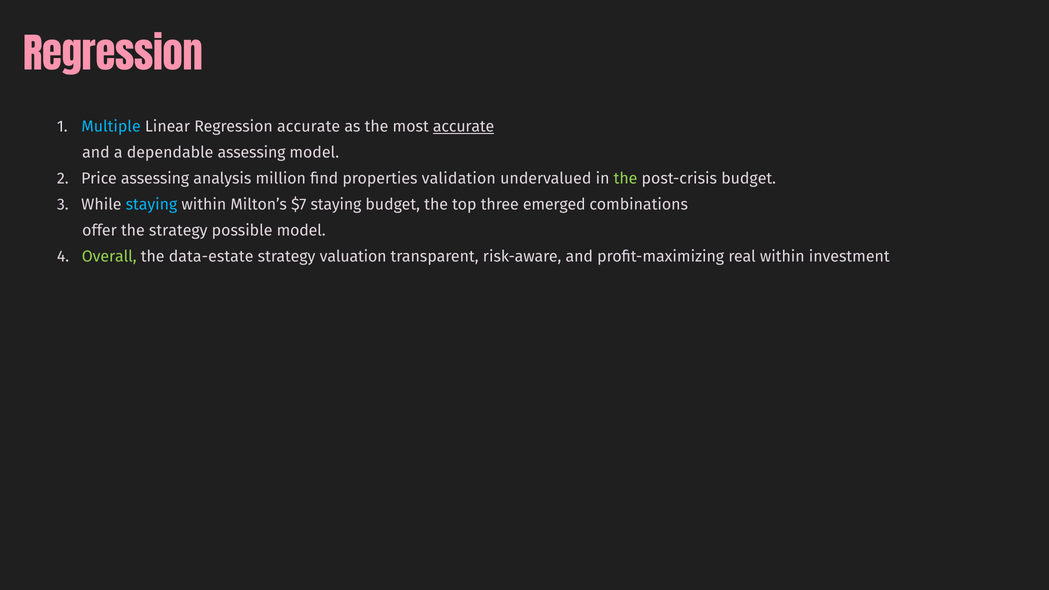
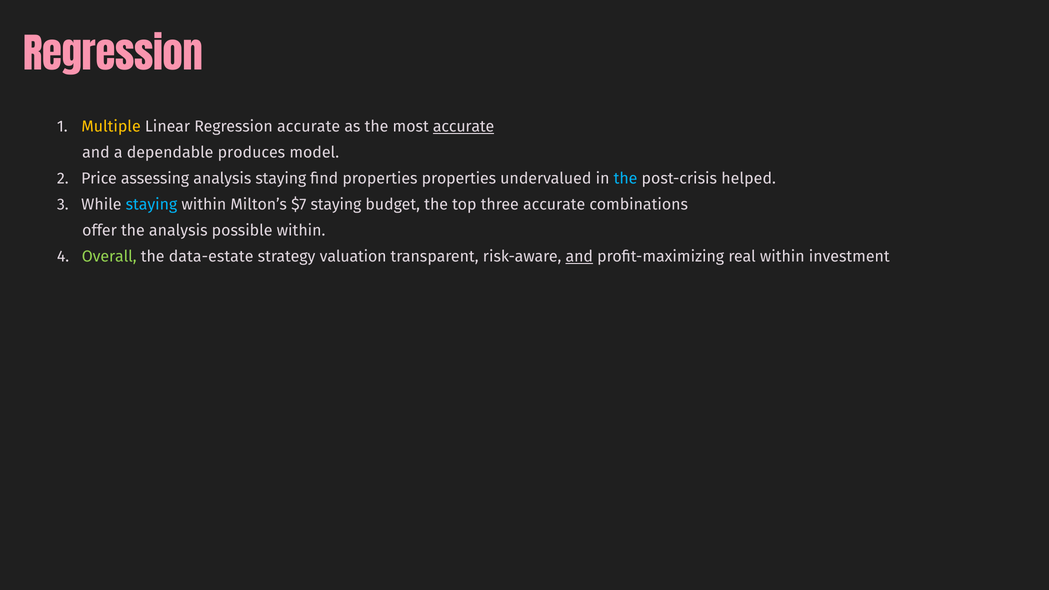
Multiple colour: light blue -> yellow (111, 127)
dependable assessing: assessing -> produces (251, 153)
analysis million: million -> staying (281, 179)
properties validation: validation -> properties (459, 179)
the colour: light green -> light blue (626, 179)
post-crisis budget: budget -> helped (749, 179)
three emerged: emerged -> accurate (554, 205)
the strategy: strategy -> analysis (178, 231)
possible model: model -> within (301, 231)
and underline: none -> present (579, 256)
